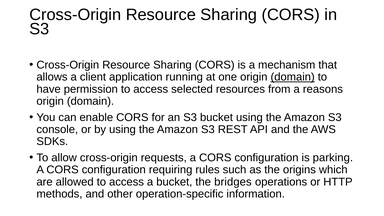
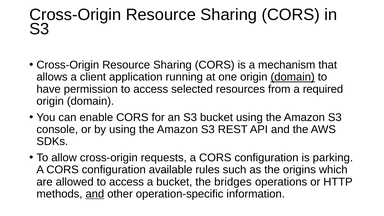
reasons: reasons -> required (323, 89)
requiring: requiring -> available (171, 170)
and underline: none -> present (95, 194)
